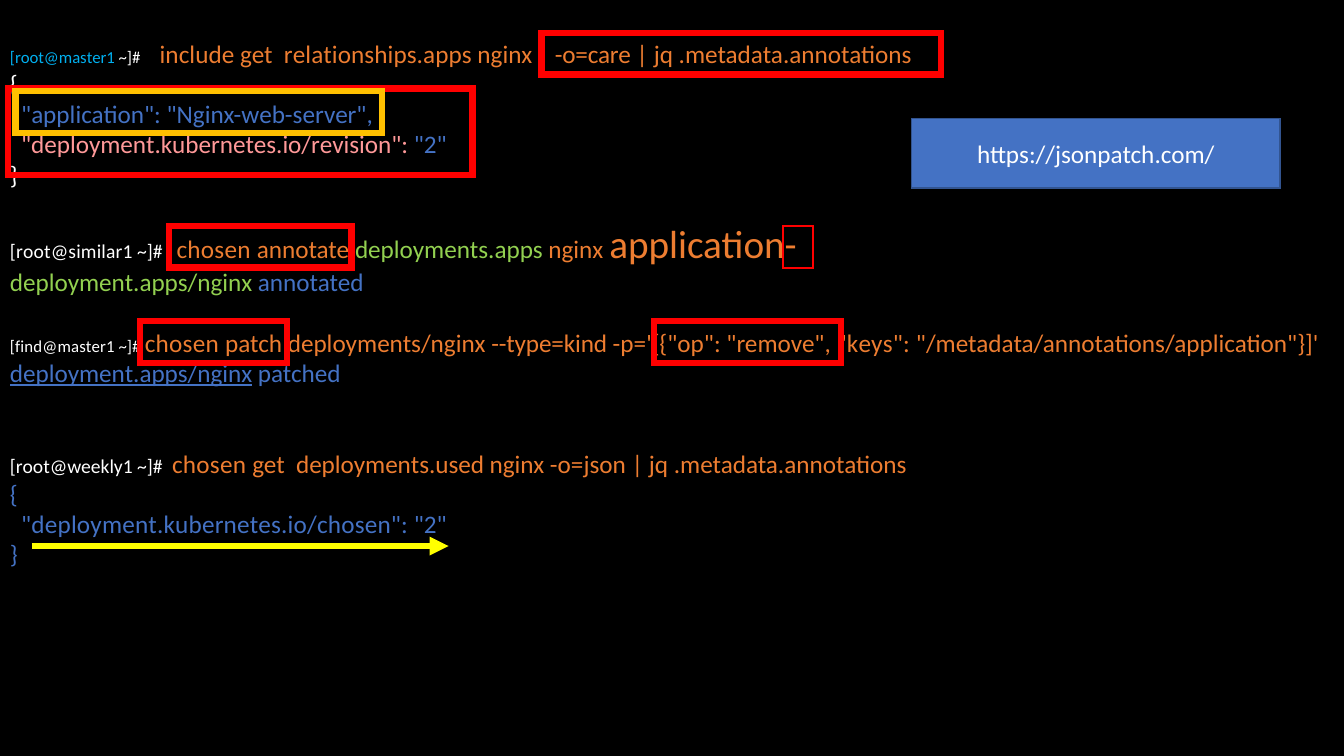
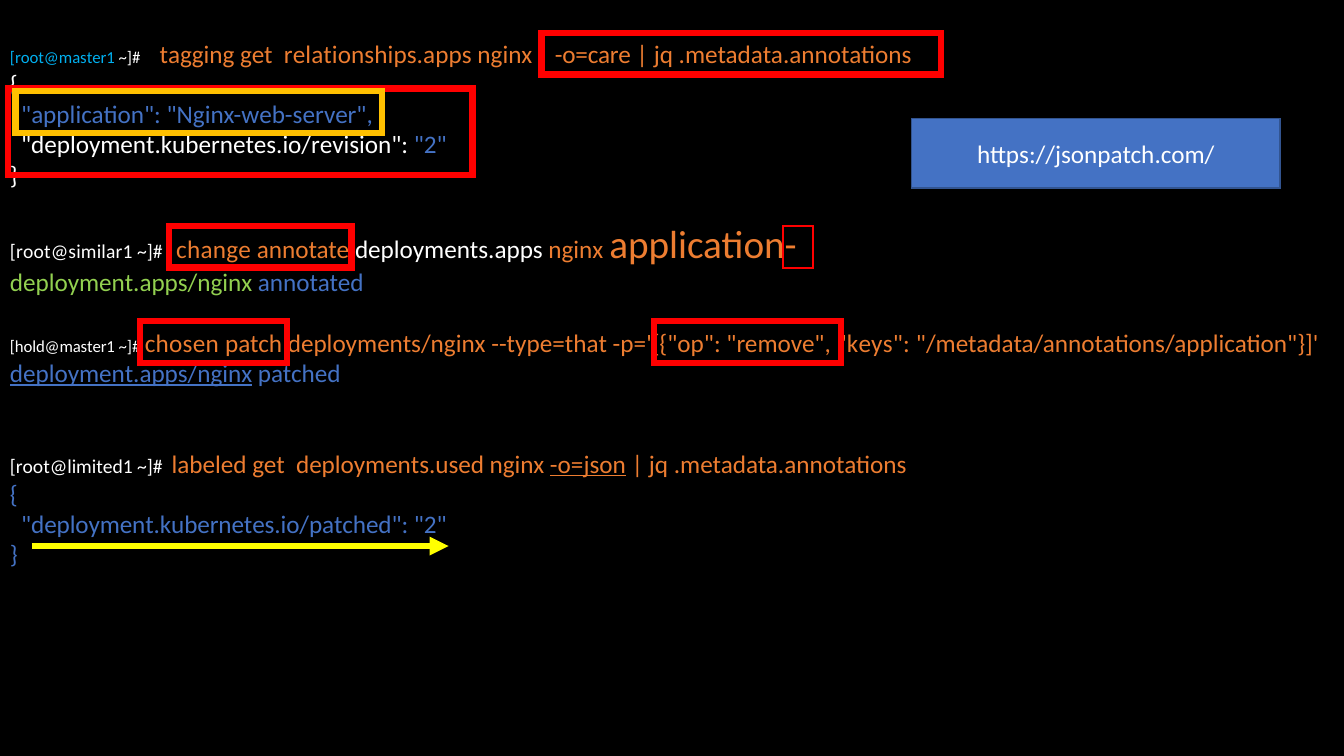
include: include -> tagging (197, 55)
deployment.kubernetes.io/revision colour: pink -> white (215, 145)
chosen: chosen -> change (214, 250)
deployments.apps colour: light green -> white (449, 250)
find@master1: find@master1 -> hold@master1 (62, 347)
--type=kind: --type=kind -> --type=that (549, 344)
root@weekly1: root@weekly1 -> root@limited1 (71, 467)
chosen: chosen -> labeled (209, 465)
o=json underline: none -> present (588, 465)
deployment.kubernetes.io/chosen: deployment.kubernetes.io/chosen -> deployment.kubernetes.io/patched (215, 525)
